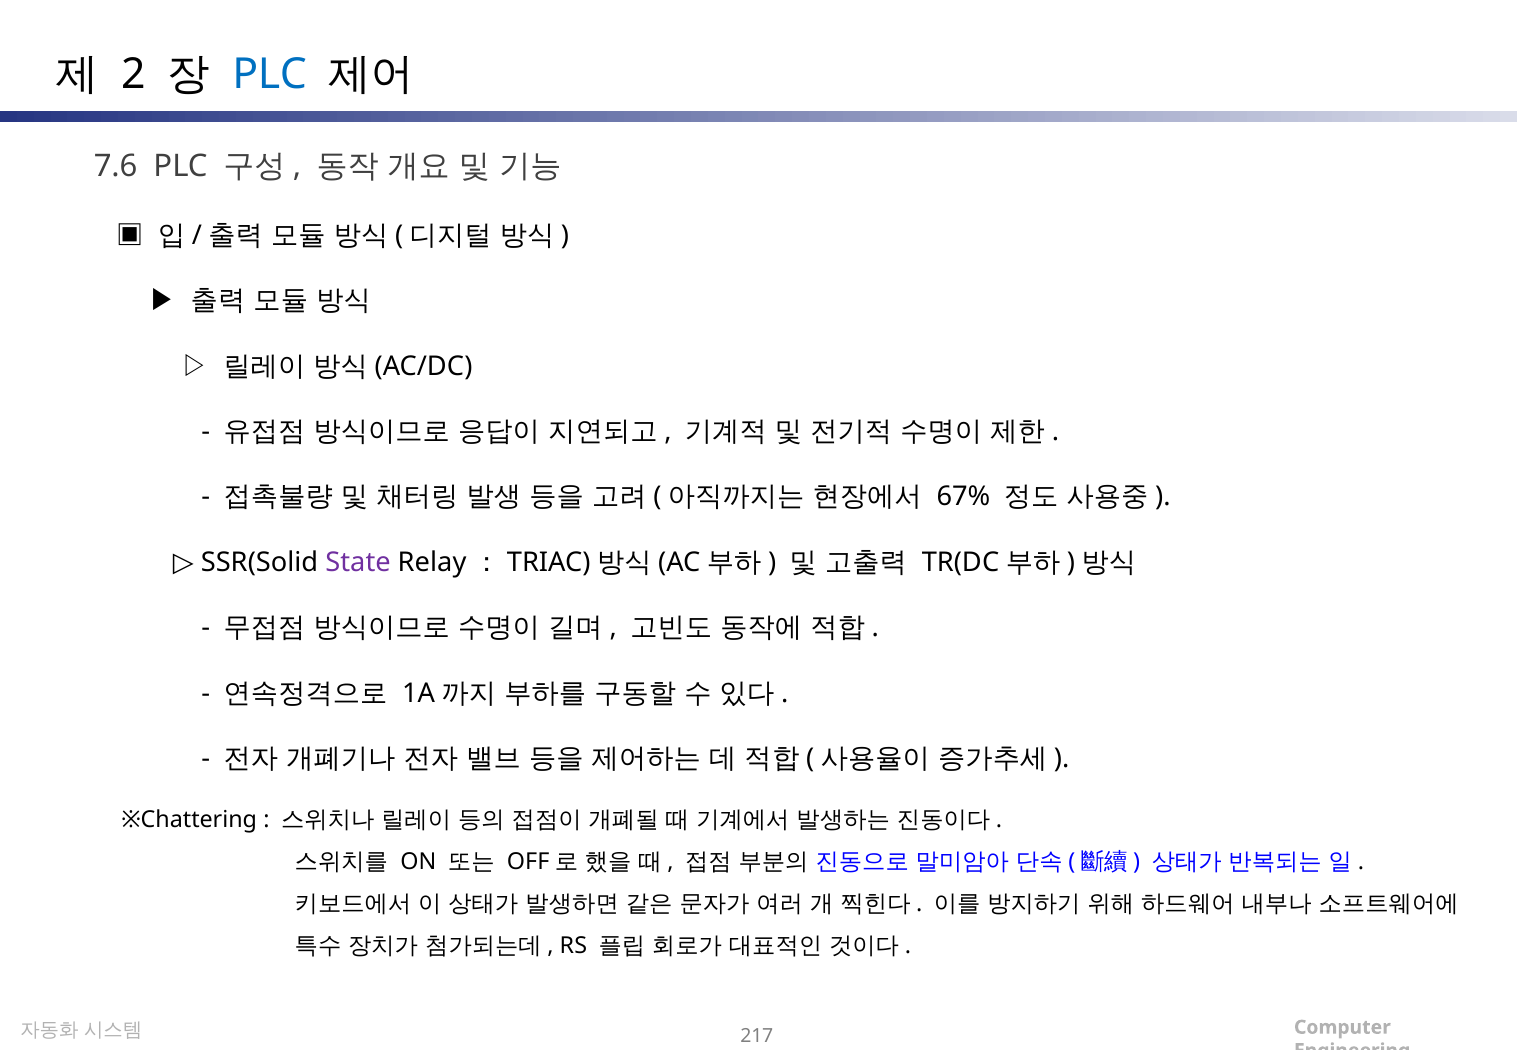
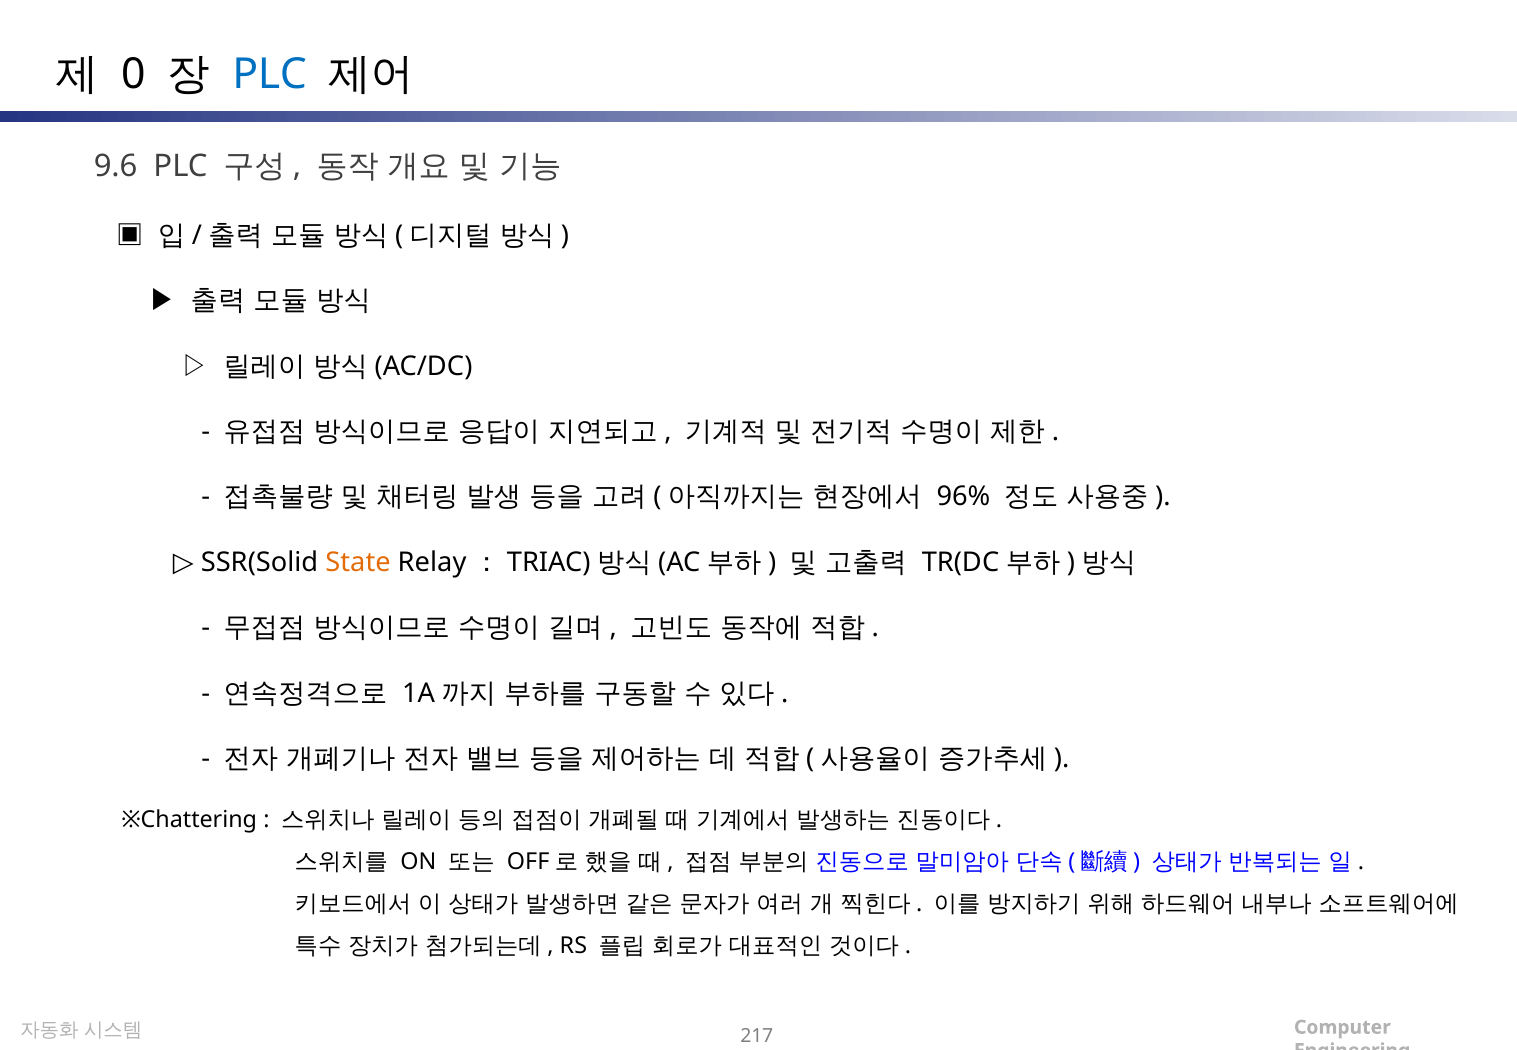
2: 2 -> 0 (133, 74)
7.6: 7.6 -> 9.6 (116, 167)
67%: 67% -> 96% (963, 497)
State colour: purple -> orange (358, 562)
